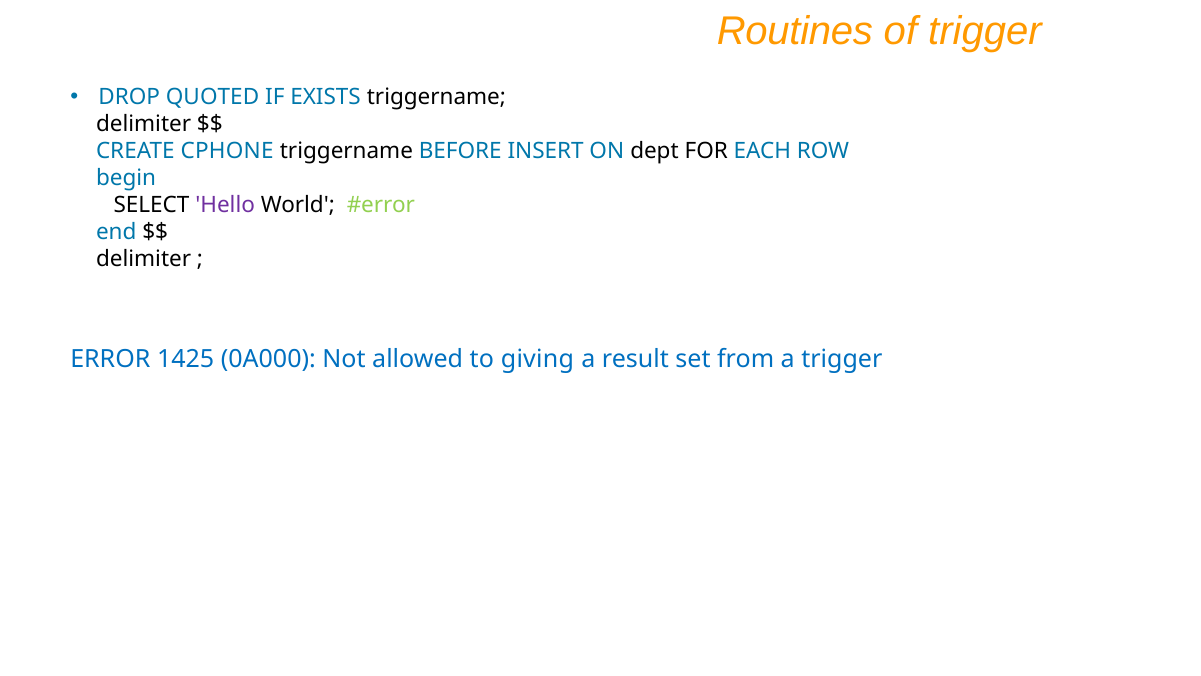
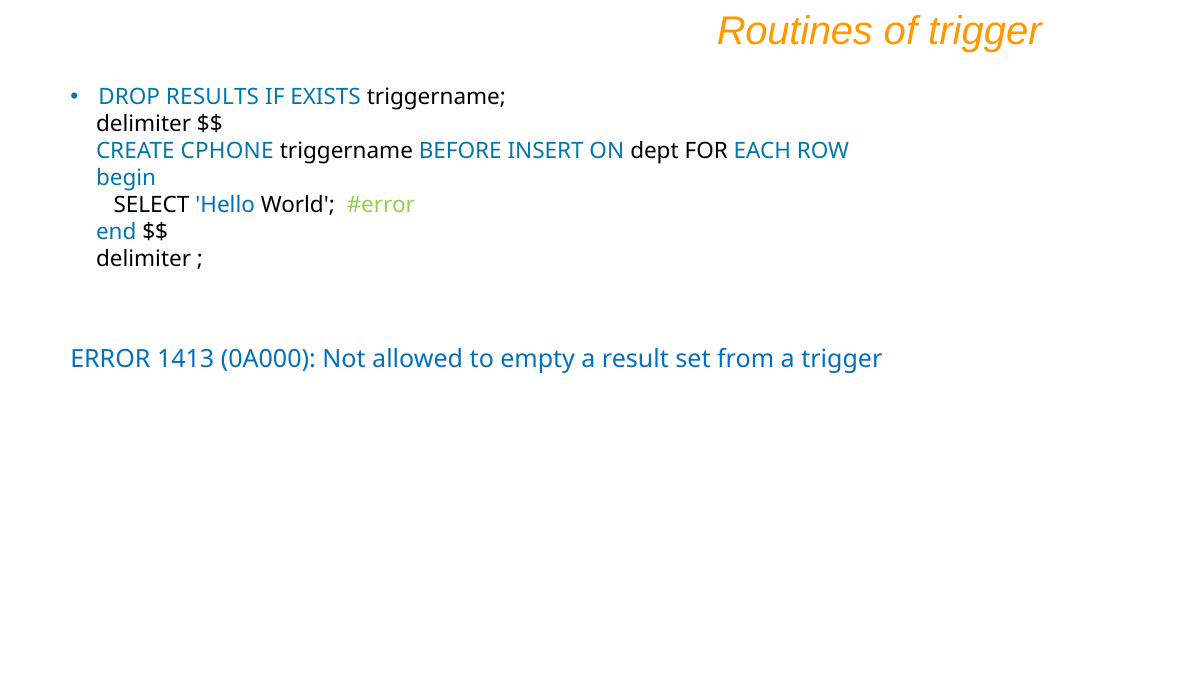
QUOTED: QUOTED -> RESULTS (212, 97)
Hello colour: purple -> blue (225, 205)
1425: 1425 -> 1413 (186, 359)
giving: giving -> empty (538, 359)
